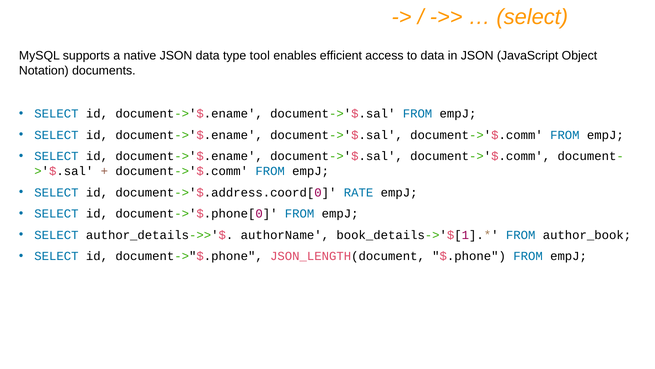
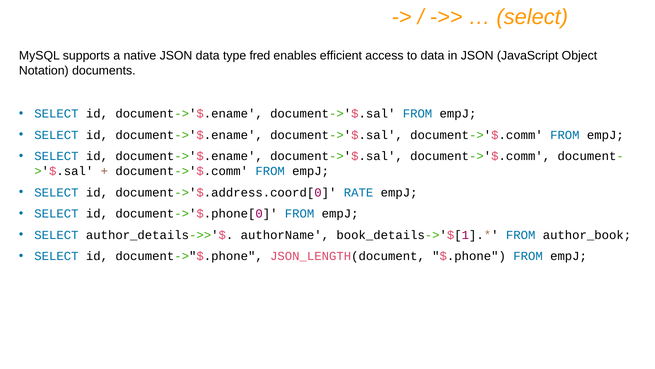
tool: tool -> fred (260, 56)
